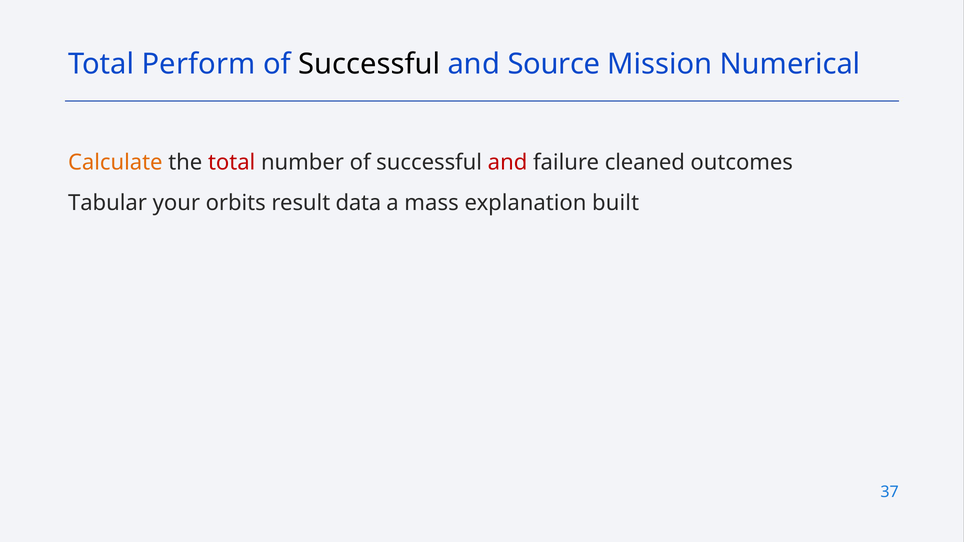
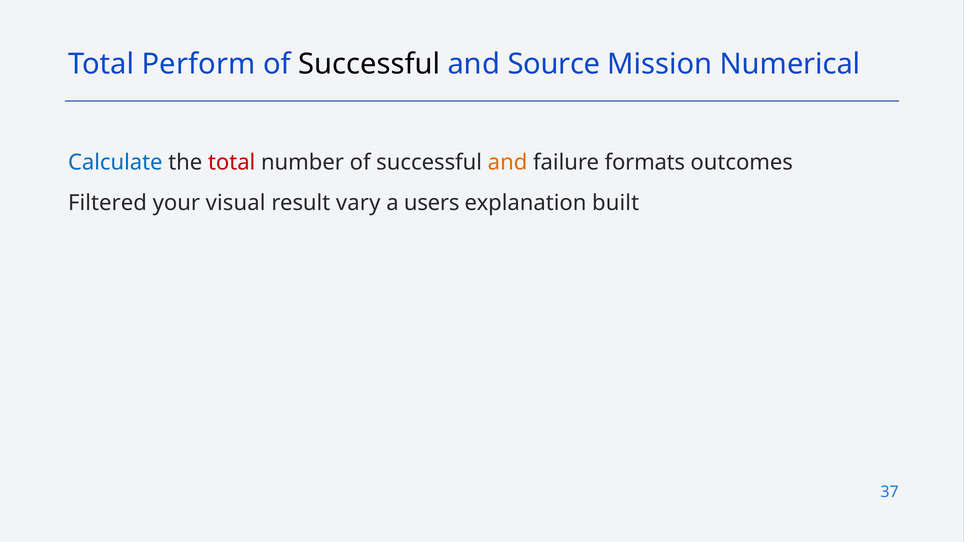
Calculate colour: orange -> blue (115, 163)
and colour: red -> orange (508, 163)
cleaned: cleaned -> formats (645, 163)
Tabular: Tabular -> Filtered (107, 203)
orbits: orbits -> visual (236, 203)
data: data -> vary (358, 203)
mass: mass -> users (432, 203)
